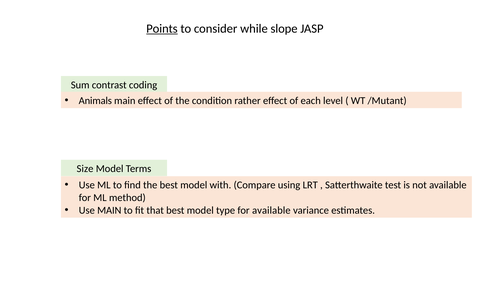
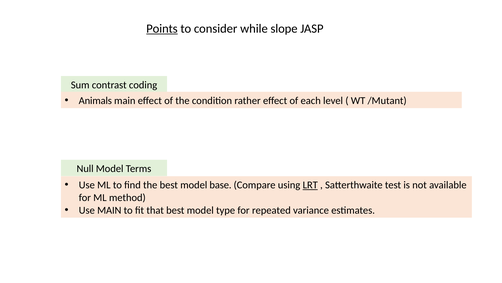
Size: Size -> Null (85, 168)
with: with -> base (221, 185)
LRT underline: none -> present (310, 185)
for available: available -> repeated (271, 210)
